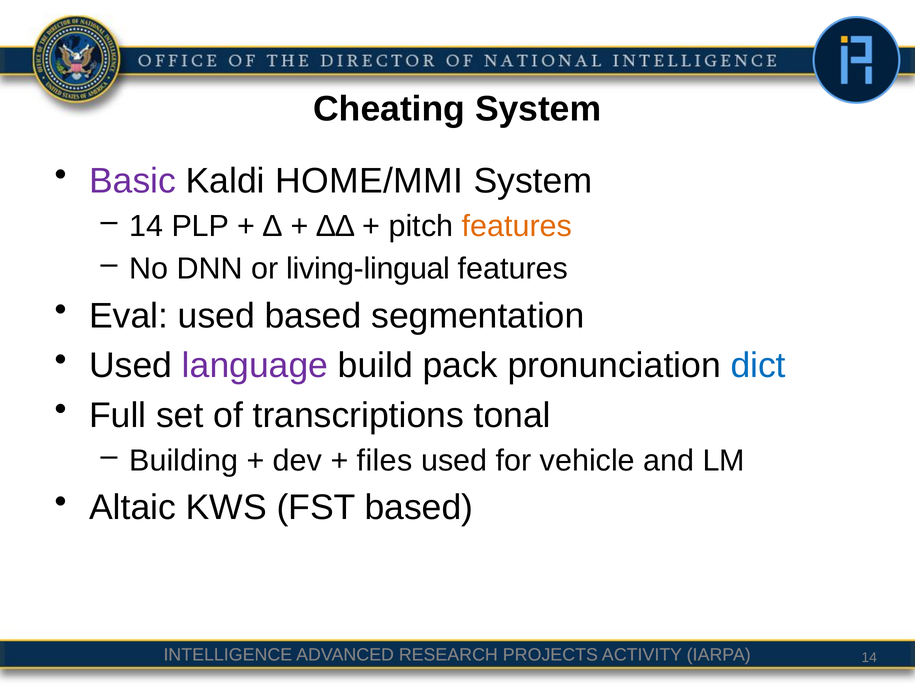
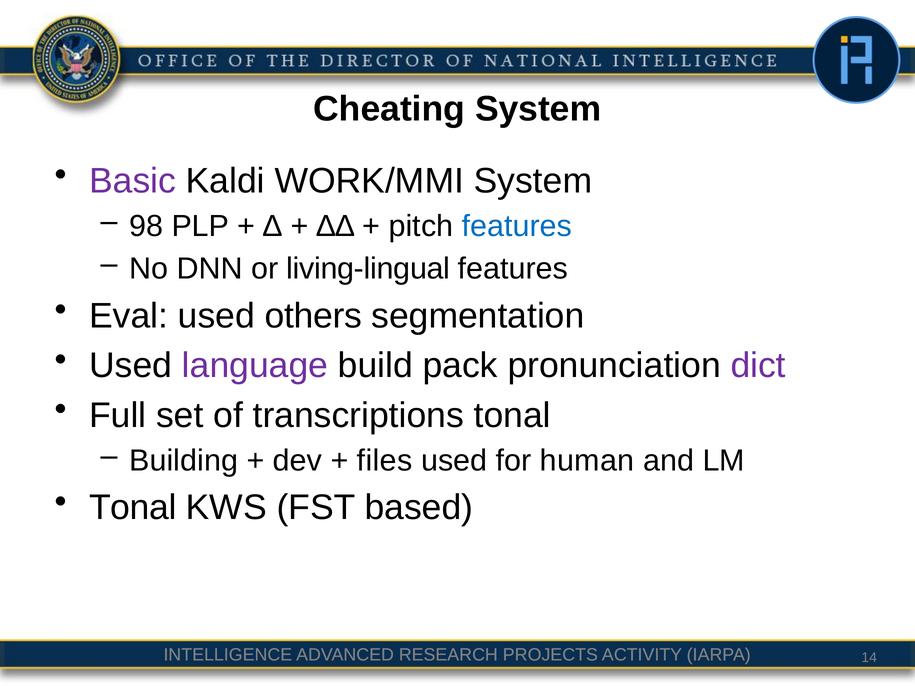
HOME/MMI: HOME/MMI -> WORK/MMI (369, 181)
14: 14 -> 98 (146, 226)
features colour: orange -> blue (517, 226)
used based: based -> others (313, 316)
dict colour: blue -> purple (758, 366)
vehicle: vehicle -> human (587, 461)
Altaic: Altaic -> Tonal (133, 508)
